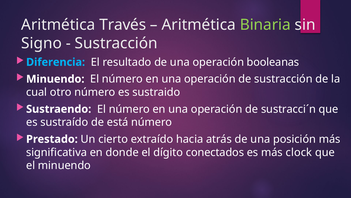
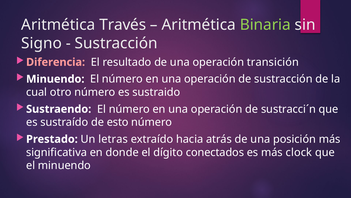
Diferencia colour: light blue -> pink (56, 62)
booleanas: booleanas -> transición (273, 62)
está: está -> esto (118, 122)
cierto: cierto -> letras (113, 139)
